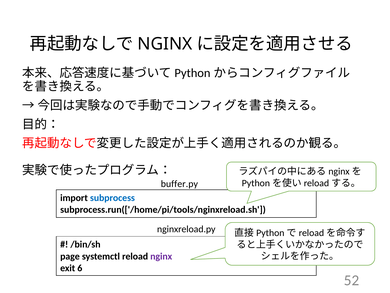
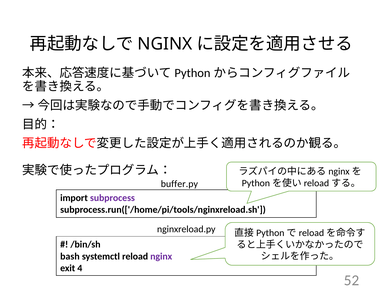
subprocess colour: blue -> purple (112, 197)
page: page -> bash (70, 256)
6: 6 -> 4 (80, 268)
